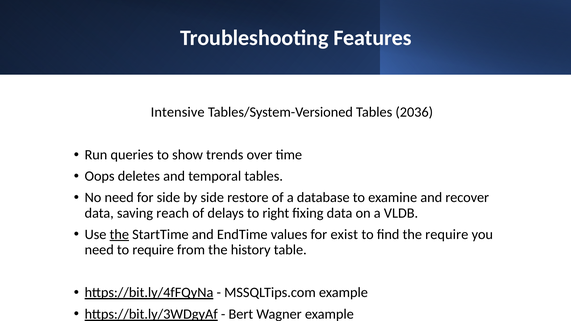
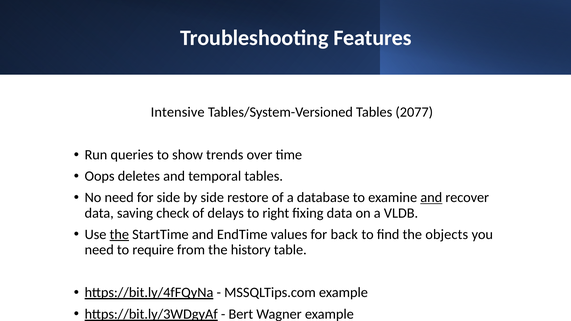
2036: 2036 -> 2077 (414, 112)
and underline: none -> present (431, 198)
reach: reach -> check (173, 213)
exist: exist -> back (344, 234)
the require: require -> objects (447, 234)
